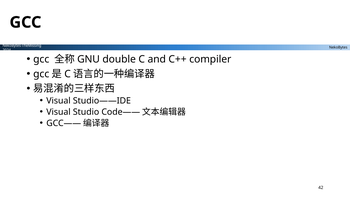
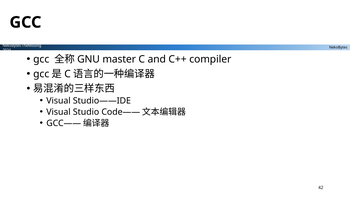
double: double -> master (119, 59)
